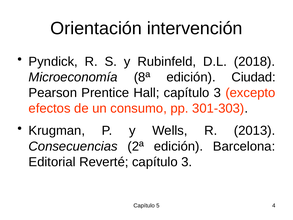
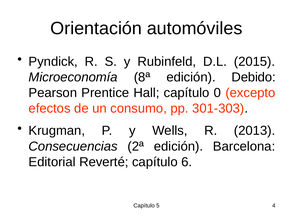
intervención: intervención -> automóviles (195, 28)
2018: 2018 -> 2015 (254, 61)
Ciudad: Ciudad -> Debido (254, 77)
Hall capítulo 3: 3 -> 0 (217, 93)
Reverté capítulo 3: 3 -> 6 (187, 162)
